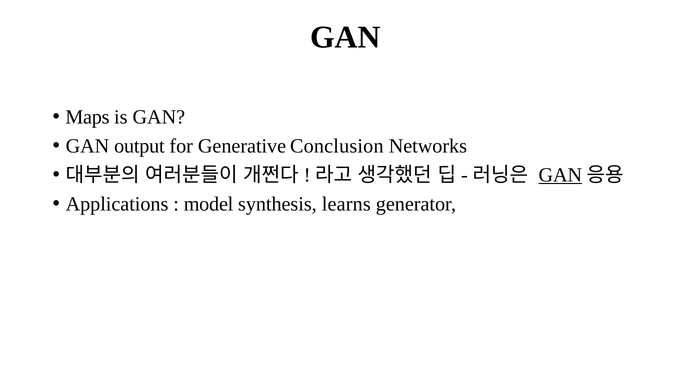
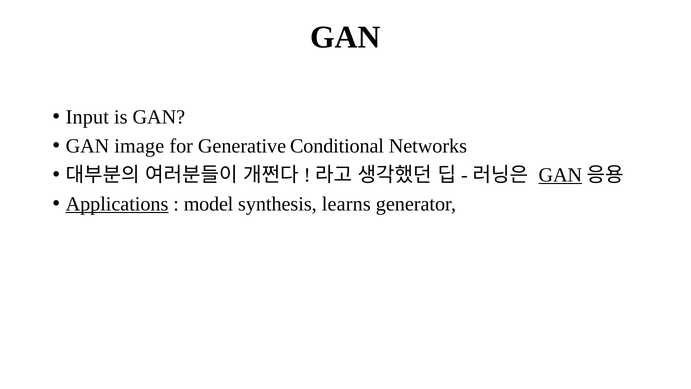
Maps: Maps -> Input (87, 117)
output: output -> image (139, 146)
Conclusion: Conclusion -> Conditional (337, 146)
Applications underline: none -> present (117, 204)
